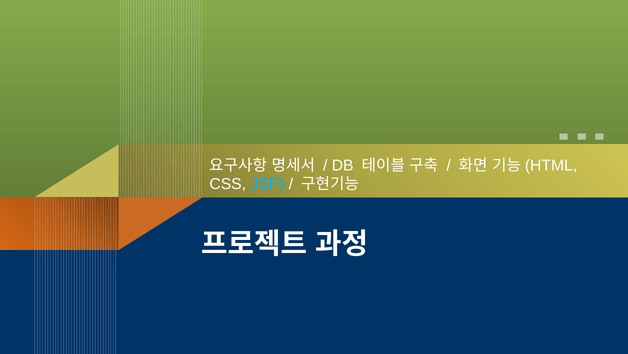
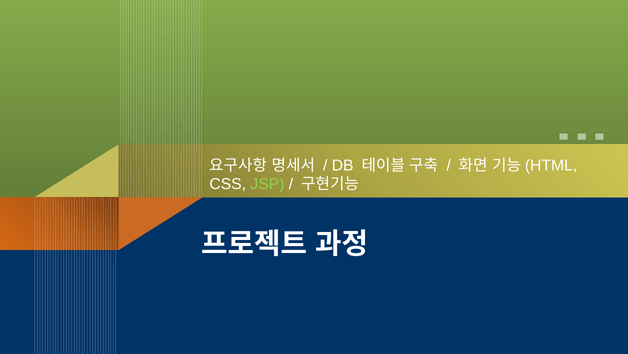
JSP colour: light blue -> light green (267, 184)
